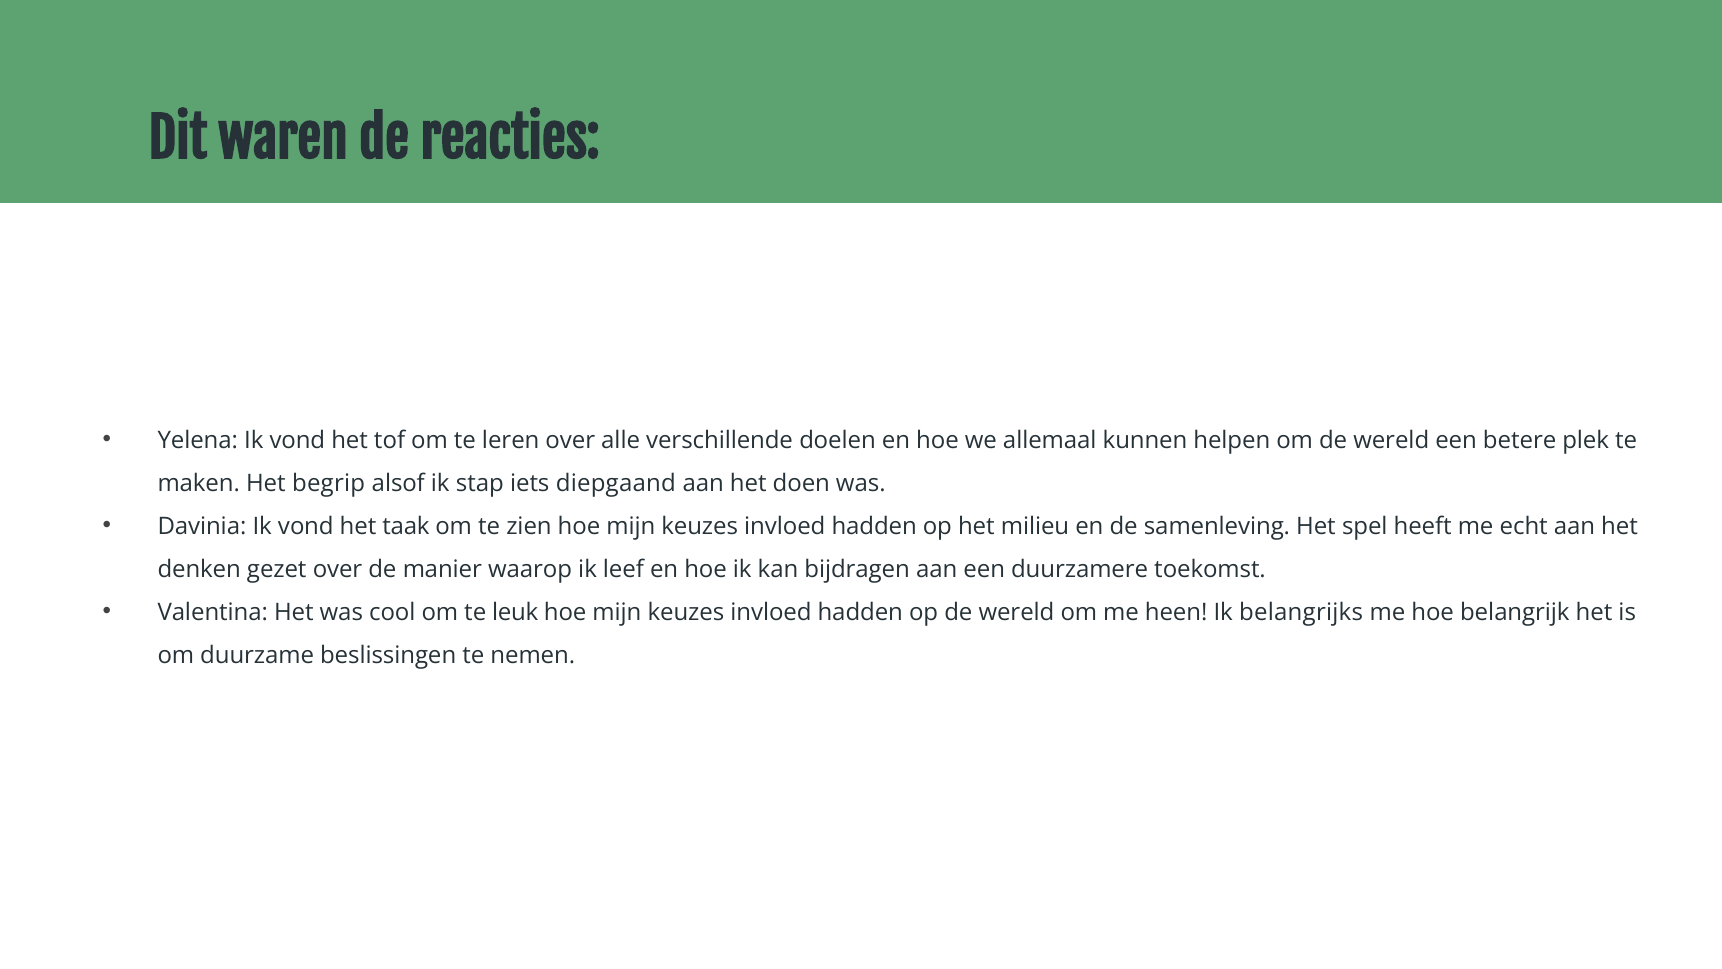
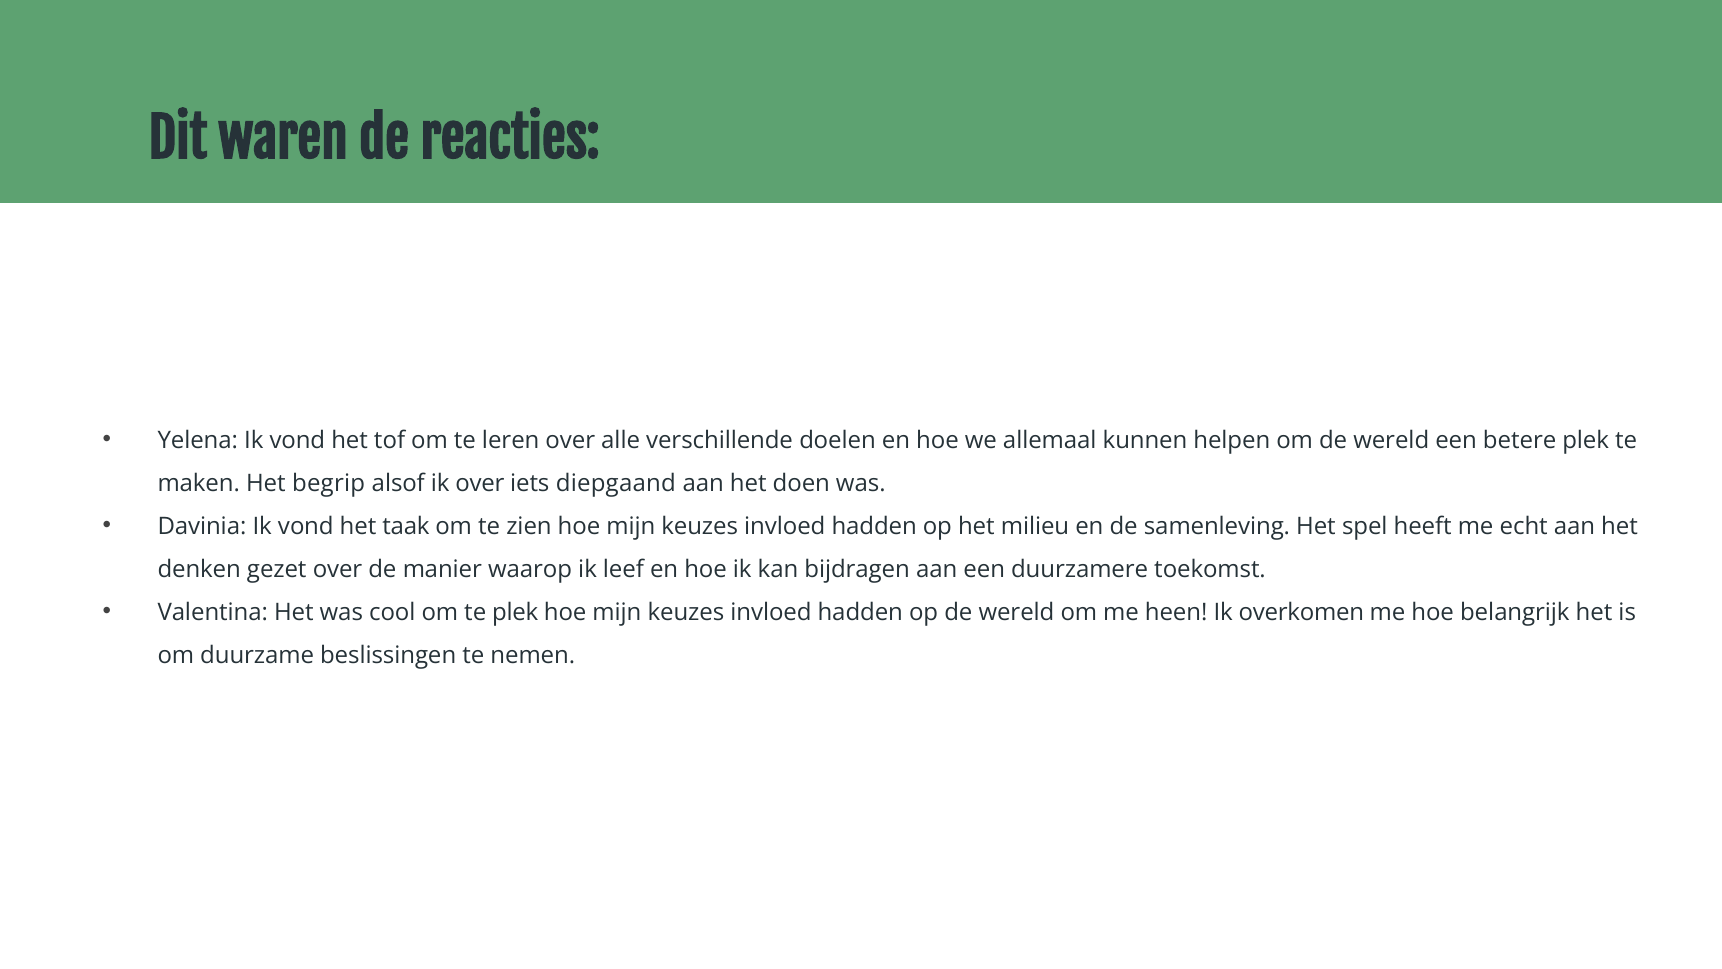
ik stap: stap -> over (480, 483)
te leuk: leuk -> plek (515, 612)
belangrijks: belangrijks -> overkomen (1301, 612)
